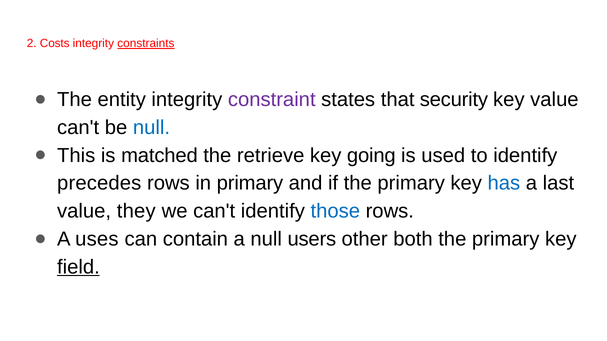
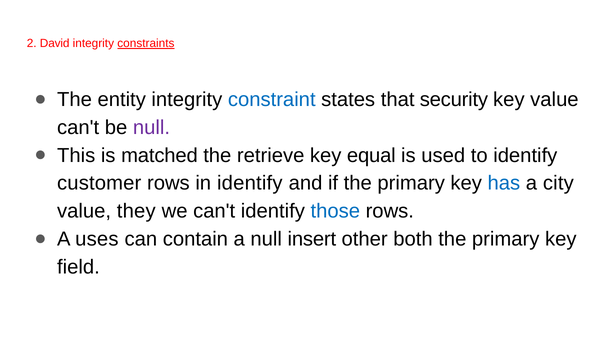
Costs: Costs -> David (55, 44)
constraint colour: purple -> blue (272, 100)
null colour: blue -> purple (151, 128)
going: going -> equal (371, 156)
precedes: precedes -> customer (99, 183)
in primary: primary -> identify (250, 183)
last: last -> city (558, 183)
users: users -> insert (312, 239)
field underline: present -> none (78, 267)
